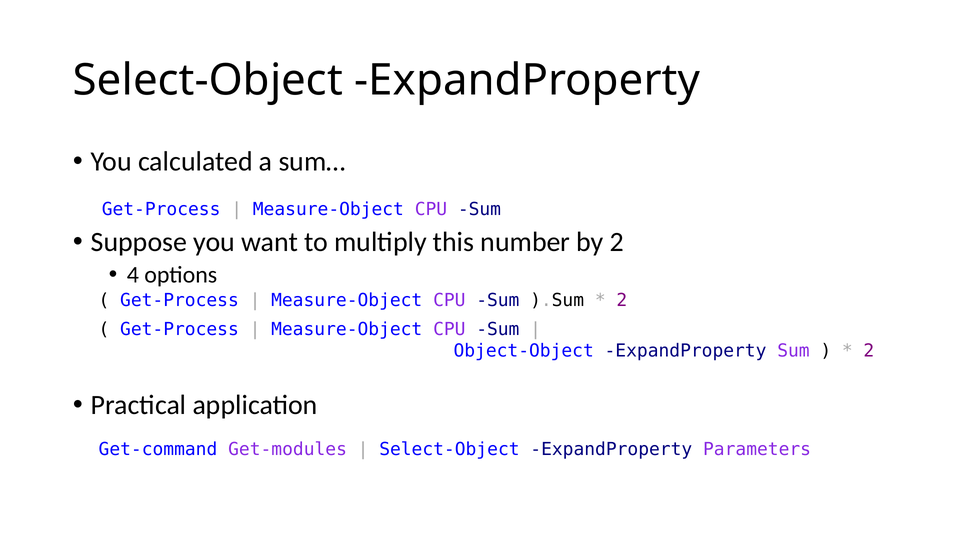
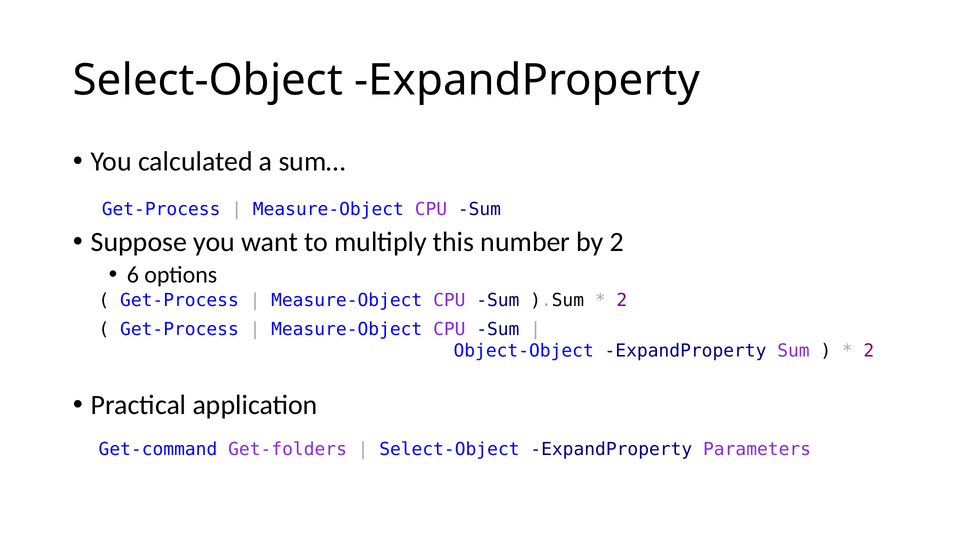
4: 4 -> 6 (133, 275)
Get-modules: Get-modules -> Get-folders (288, 449)
